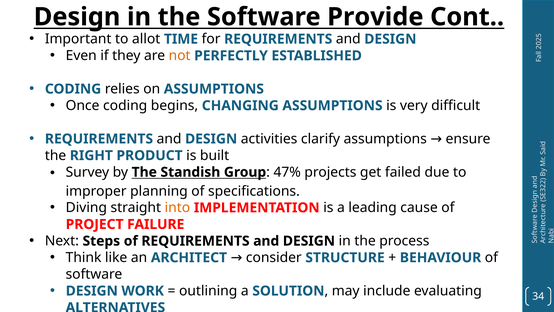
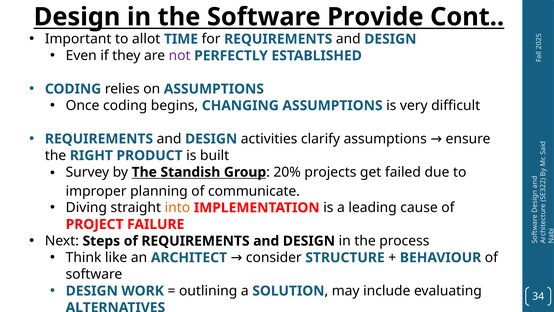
not colour: orange -> purple (180, 56)
47%: 47% -> 20% (287, 172)
specifications: specifications -> communicate (254, 191)
